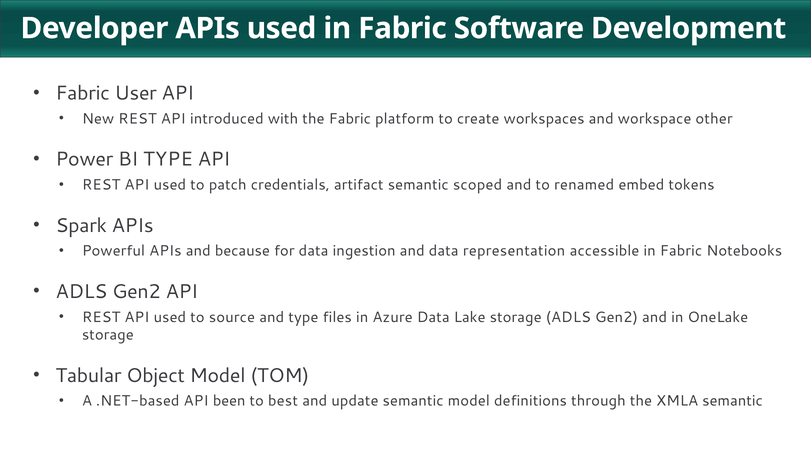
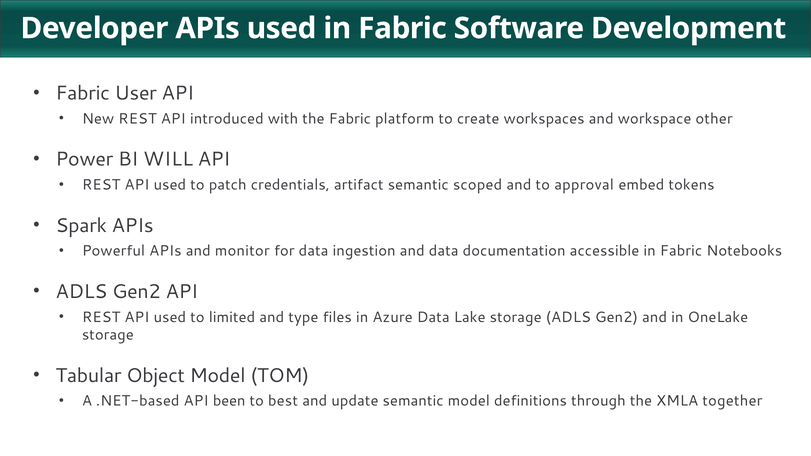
BI TYPE: TYPE -> WILL (168, 159)
renamed: renamed -> approval (584, 185)
because: because -> monitor (242, 251)
representation: representation -> documentation (514, 251)
source: source -> limited (232, 317)
XMLA semantic: semantic -> together (732, 401)
